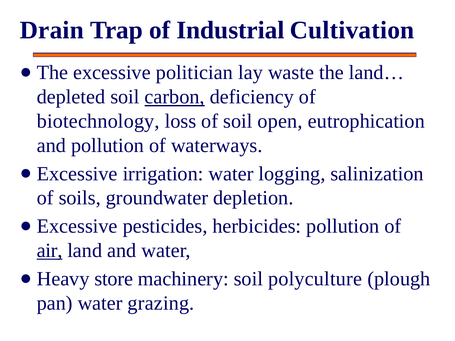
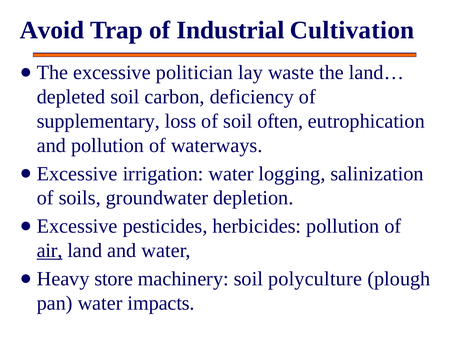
Drain: Drain -> Avoid (52, 30)
carbon underline: present -> none (175, 97)
biotechnology: biotechnology -> supplementary (98, 121)
open: open -> often (280, 121)
grazing: grazing -> impacts (161, 303)
